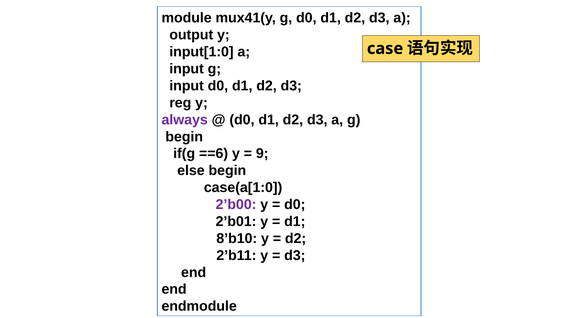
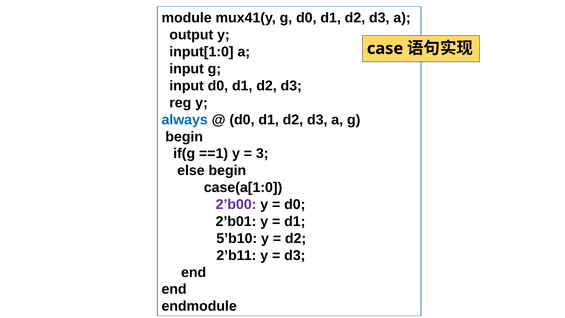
always colour: purple -> blue (185, 120)
==6: ==6 -> ==1 (214, 154)
9: 9 -> 3 (262, 154)
8’b10: 8’b10 -> 5’b10 (237, 238)
